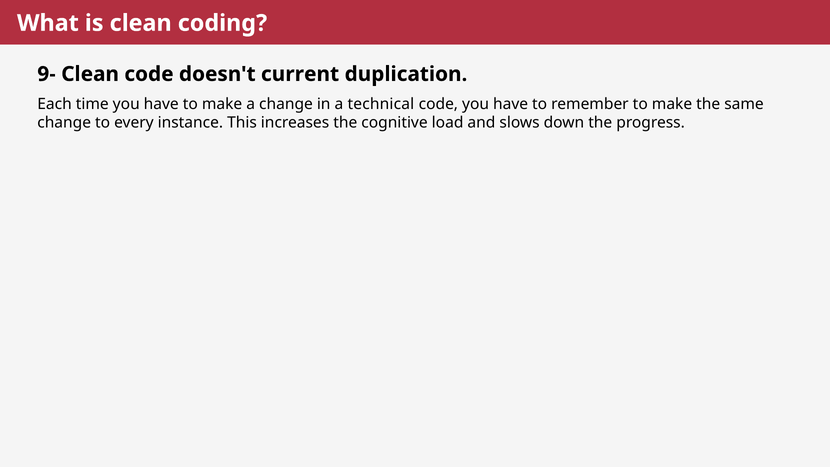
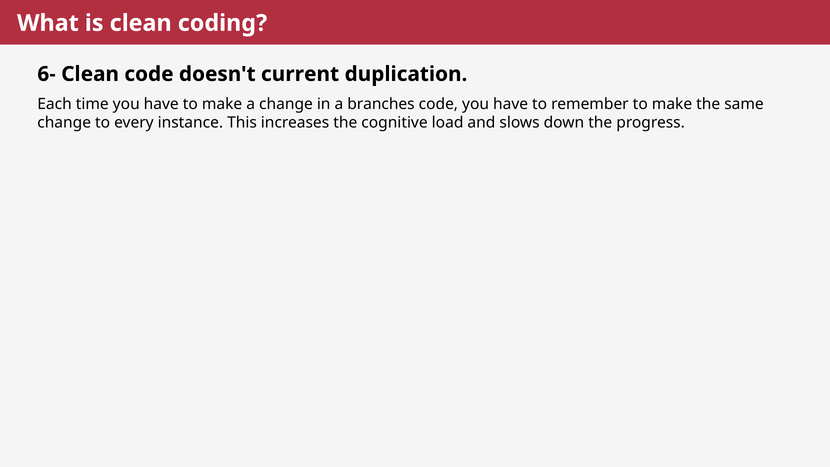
9-: 9- -> 6- (47, 74)
technical: technical -> branches (381, 104)
